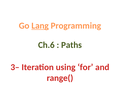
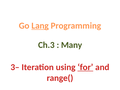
Ch.6: Ch.6 -> Ch.3 (46, 45)
Paths: Paths -> Many (72, 45)
for underline: none -> present (85, 67)
